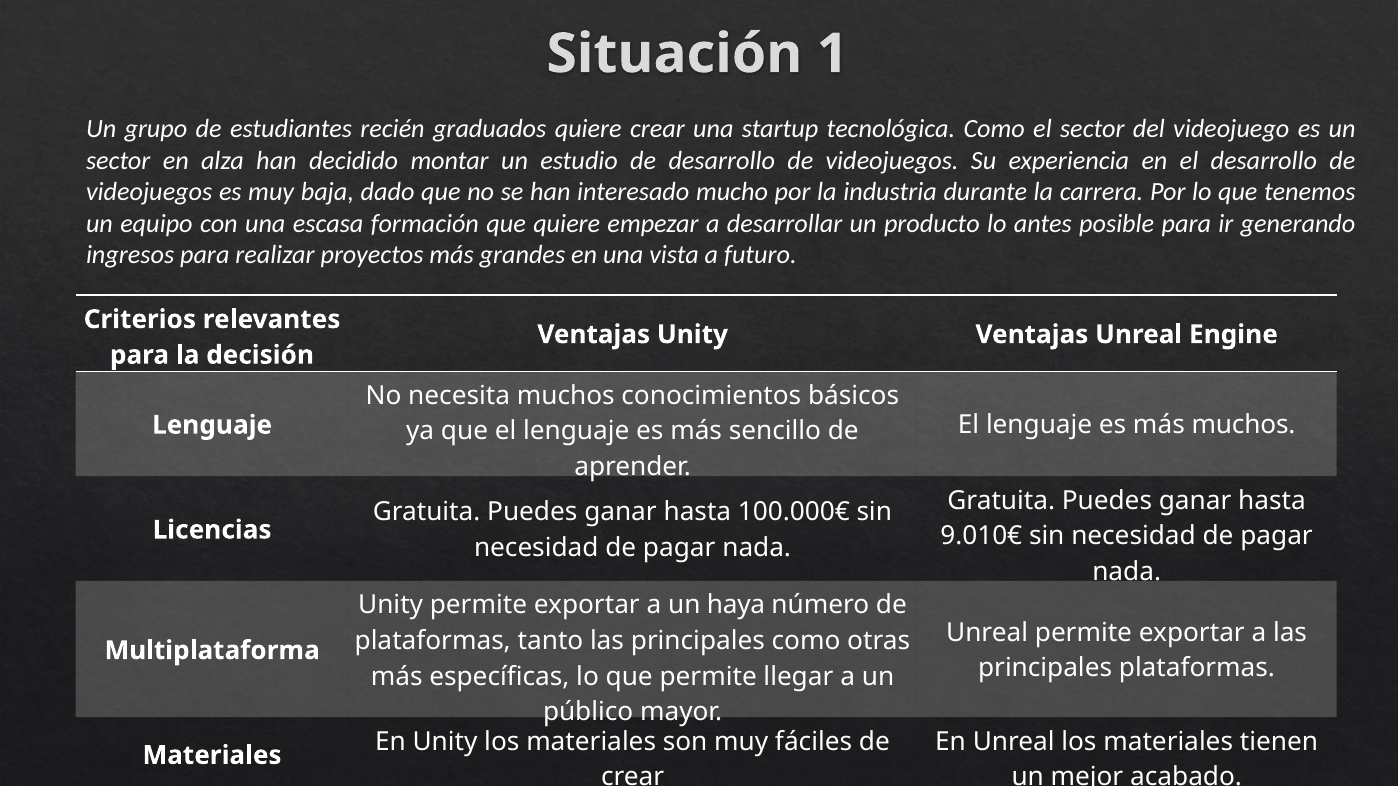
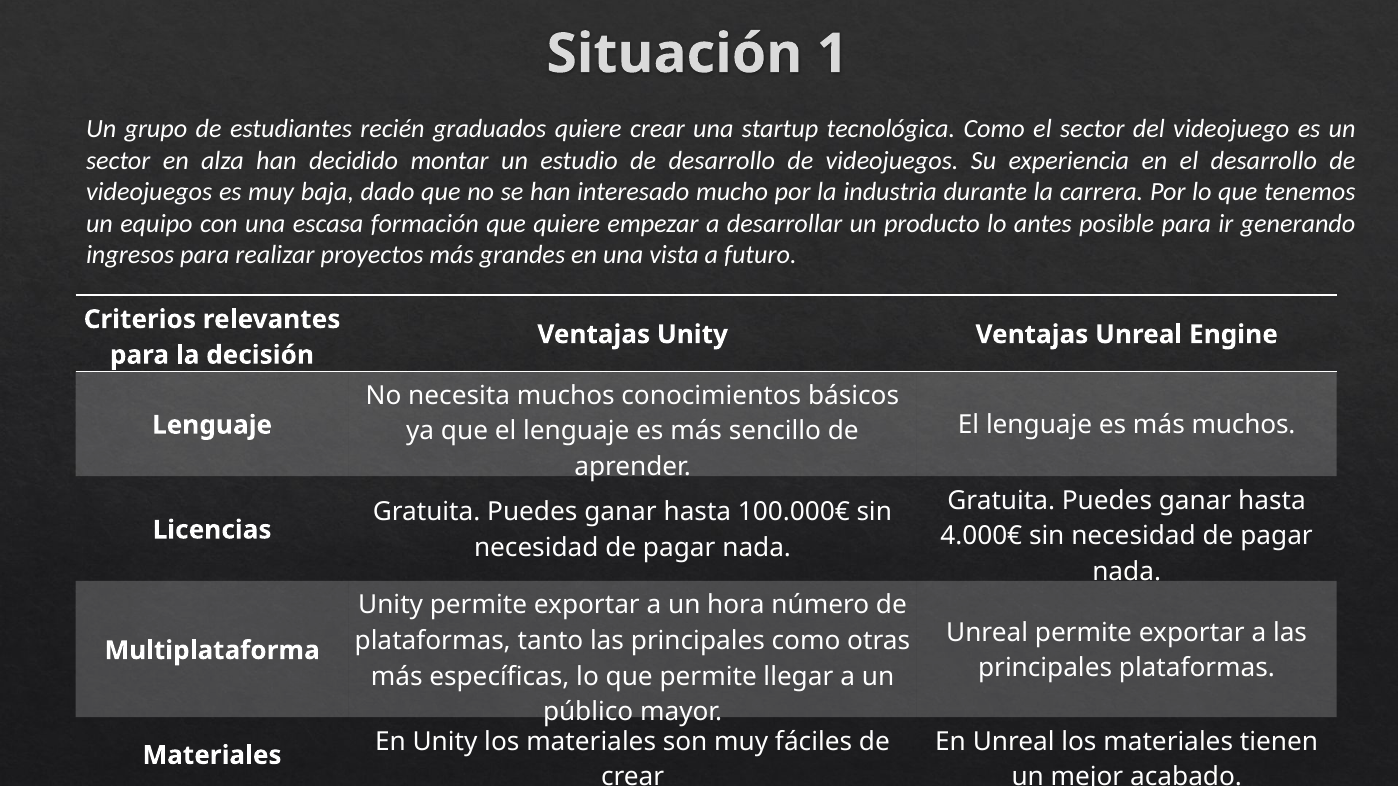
9.010€: 9.010€ -> 4.000€ (981, 536)
haya: haya -> hora (736, 606)
